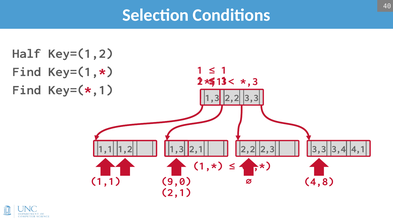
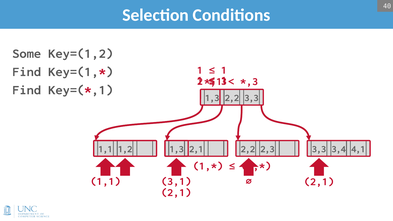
Half: Half -> Some (27, 53)
9,0: 9,0 -> 3,1 (176, 181)
4,8: 4,8 -> 2,1 (319, 182)
